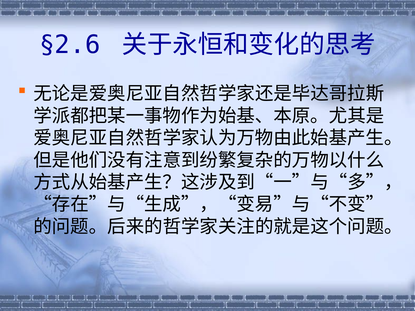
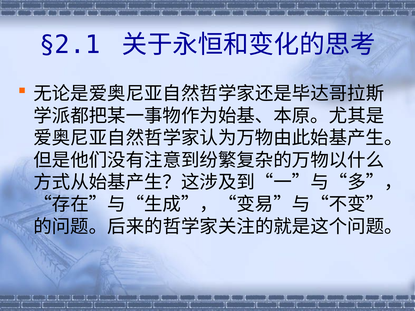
§2.6: §2.6 -> §2.1 (70, 45)
